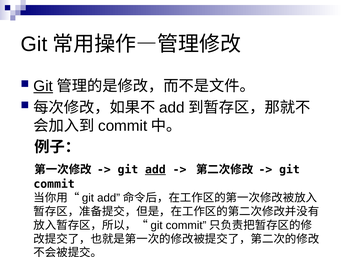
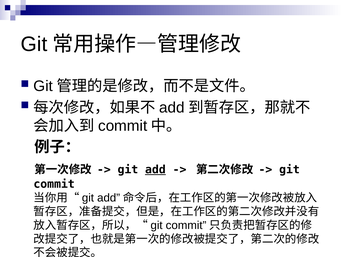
Git underline: present -> none (43, 86)
